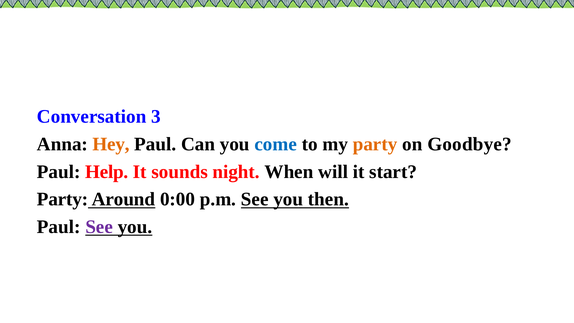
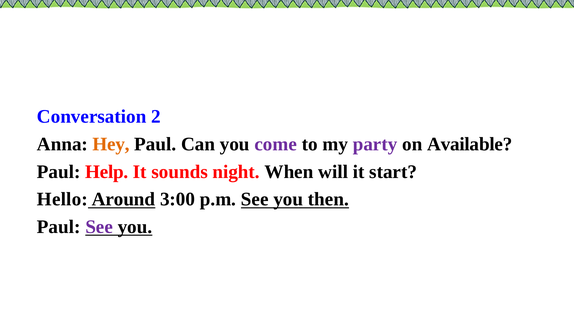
3: 3 -> 2 (156, 117)
come colour: blue -> purple (276, 144)
party colour: orange -> purple (375, 144)
Goodbye: Goodbye -> Available (470, 144)
Party: Party -> Hello (62, 199)
0:00: 0:00 -> 3:00 (178, 199)
